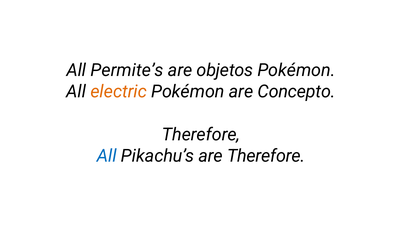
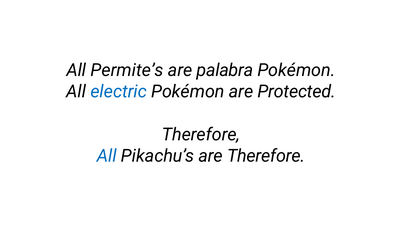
objetos: objetos -> palabra (225, 70)
electric colour: orange -> blue (119, 92)
Concepto: Concepto -> Protected (297, 92)
